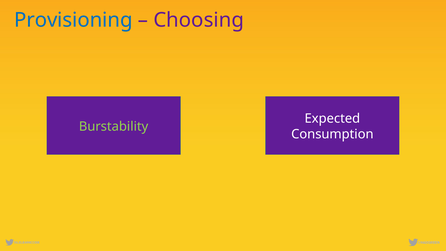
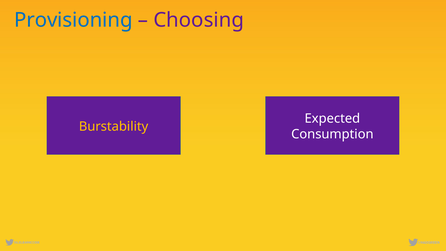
Burstability colour: light green -> yellow (114, 126)
